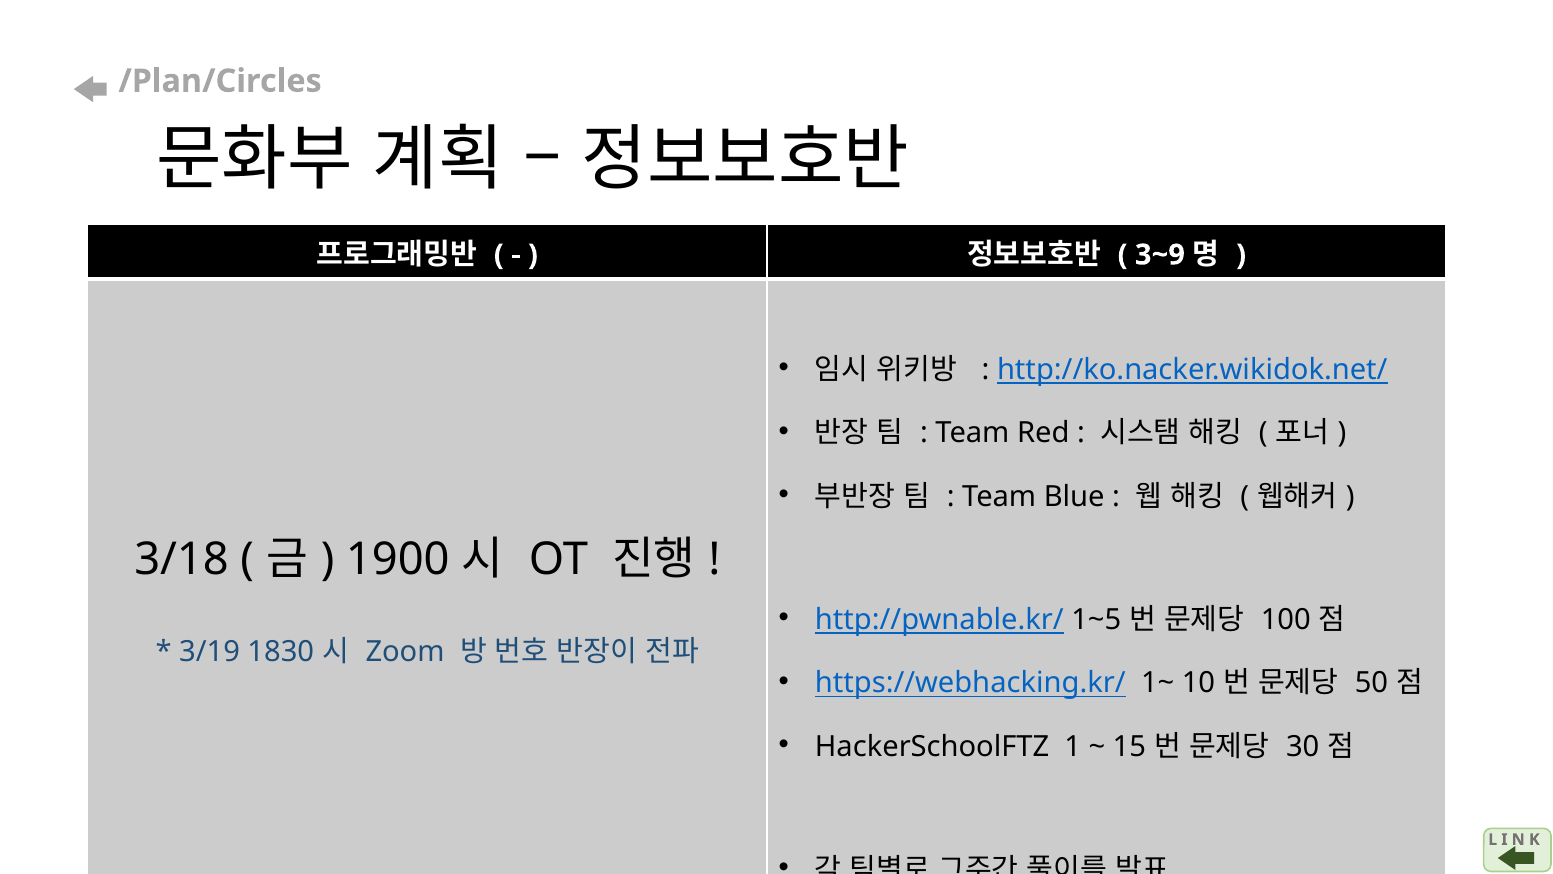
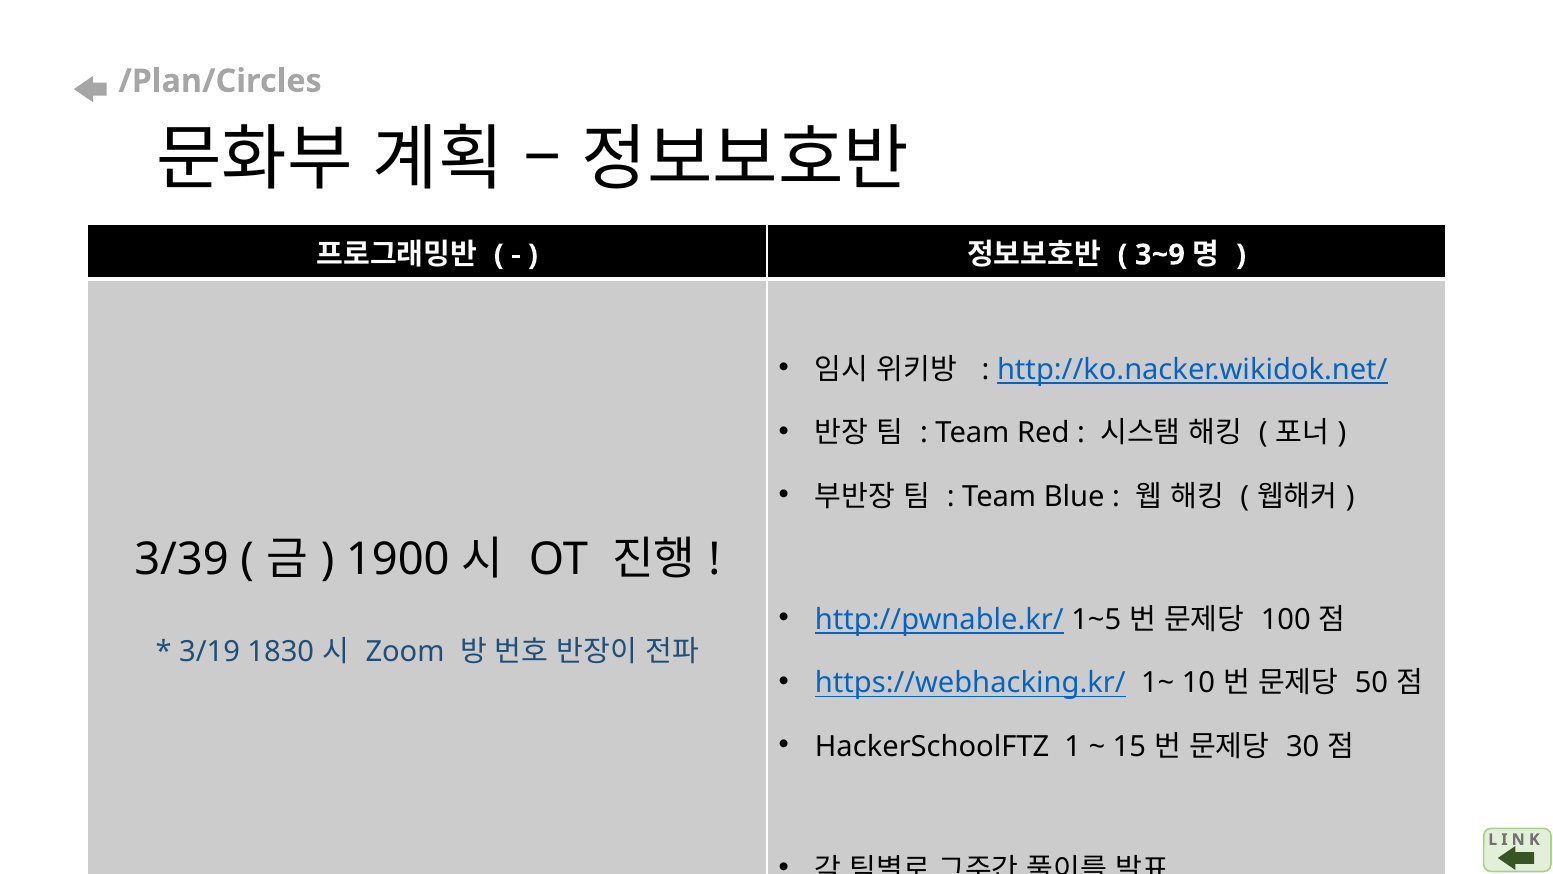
3/18: 3/18 -> 3/39 (181, 560)
